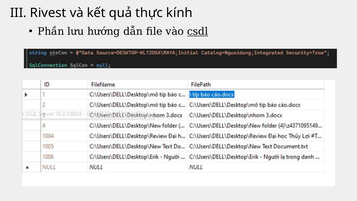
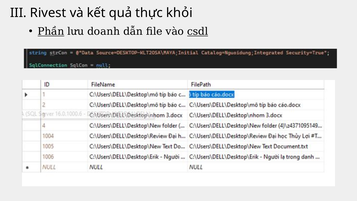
kính: kính -> khỏi (179, 13)
Phần underline: none -> present (51, 32)
hướng: hướng -> doanh (104, 32)
